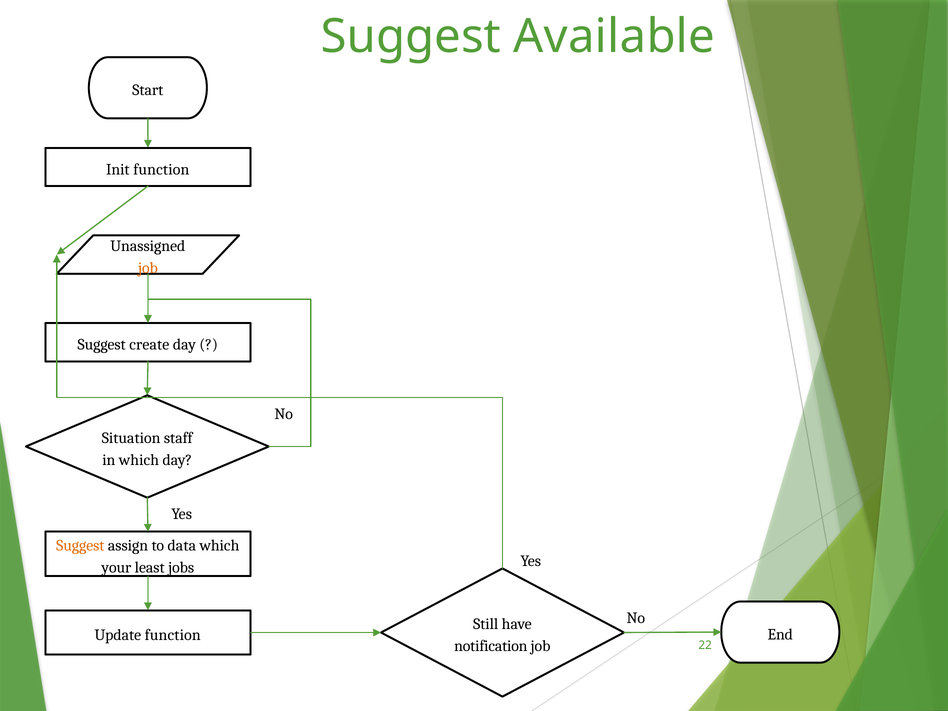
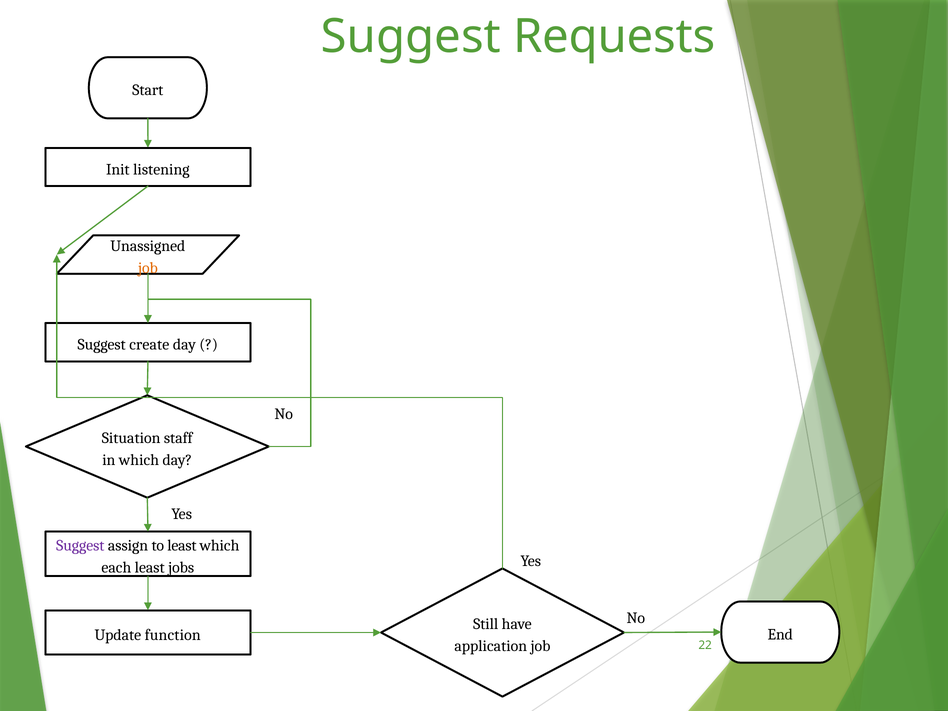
Available: Available -> Requests (614, 36)
Init function: function -> listening (161, 169)
Suggest colour: orange -> purple (80, 546)
to data: data -> least (182, 546)
your: your -> each (116, 567)
notification: notification -> application (491, 646)
